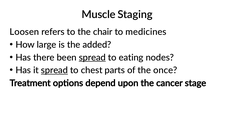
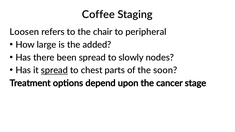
Muscle: Muscle -> Coffee (98, 15)
medicines: medicines -> peripheral (146, 32)
spread underline: present -> none (92, 58)
eating: eating -> slowly (131, 58)
once: once -> soon (165, 70)
